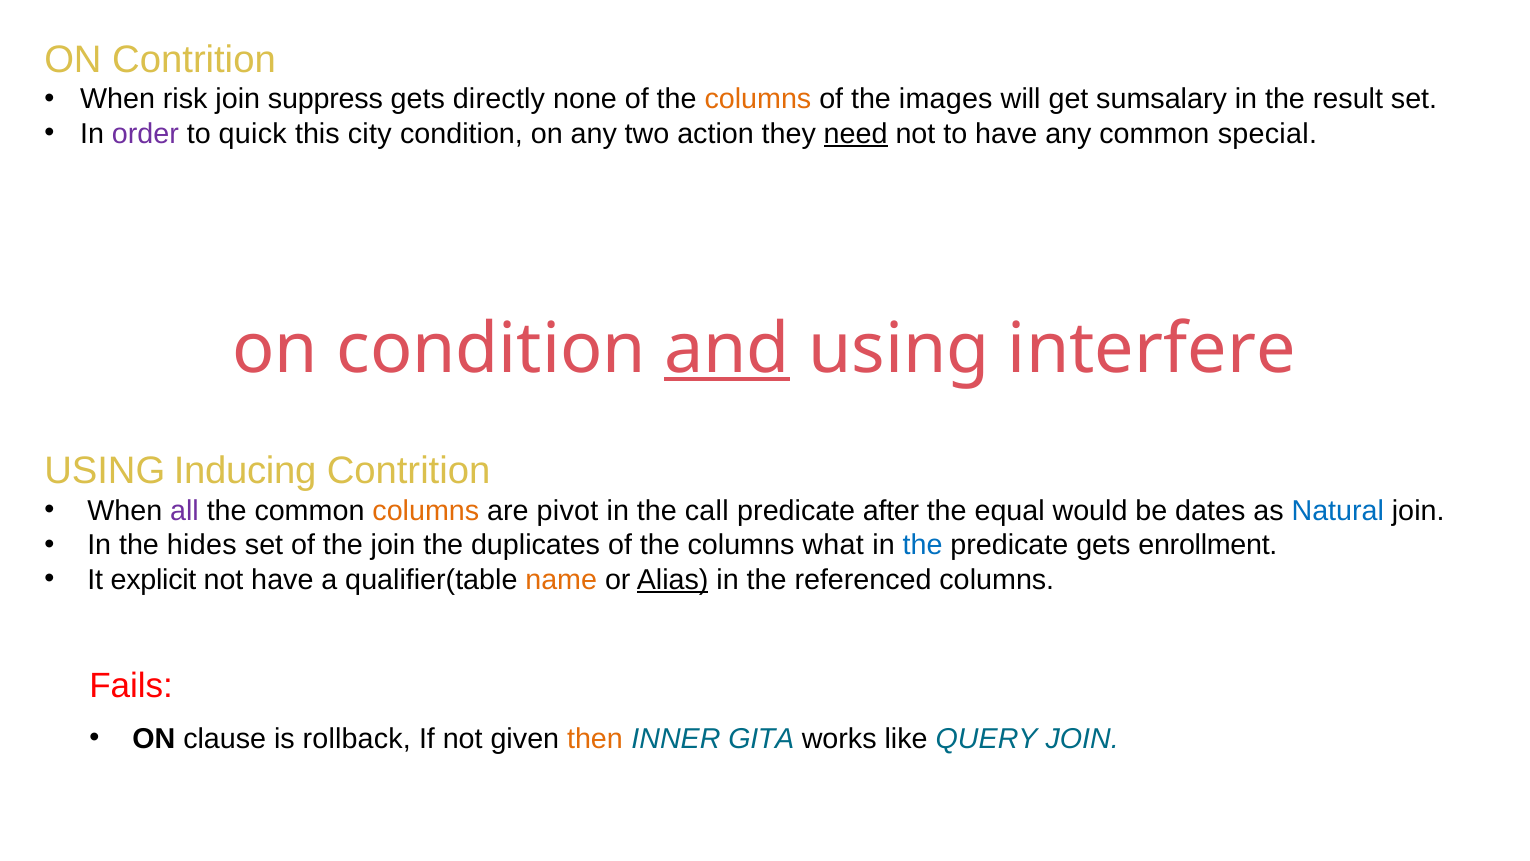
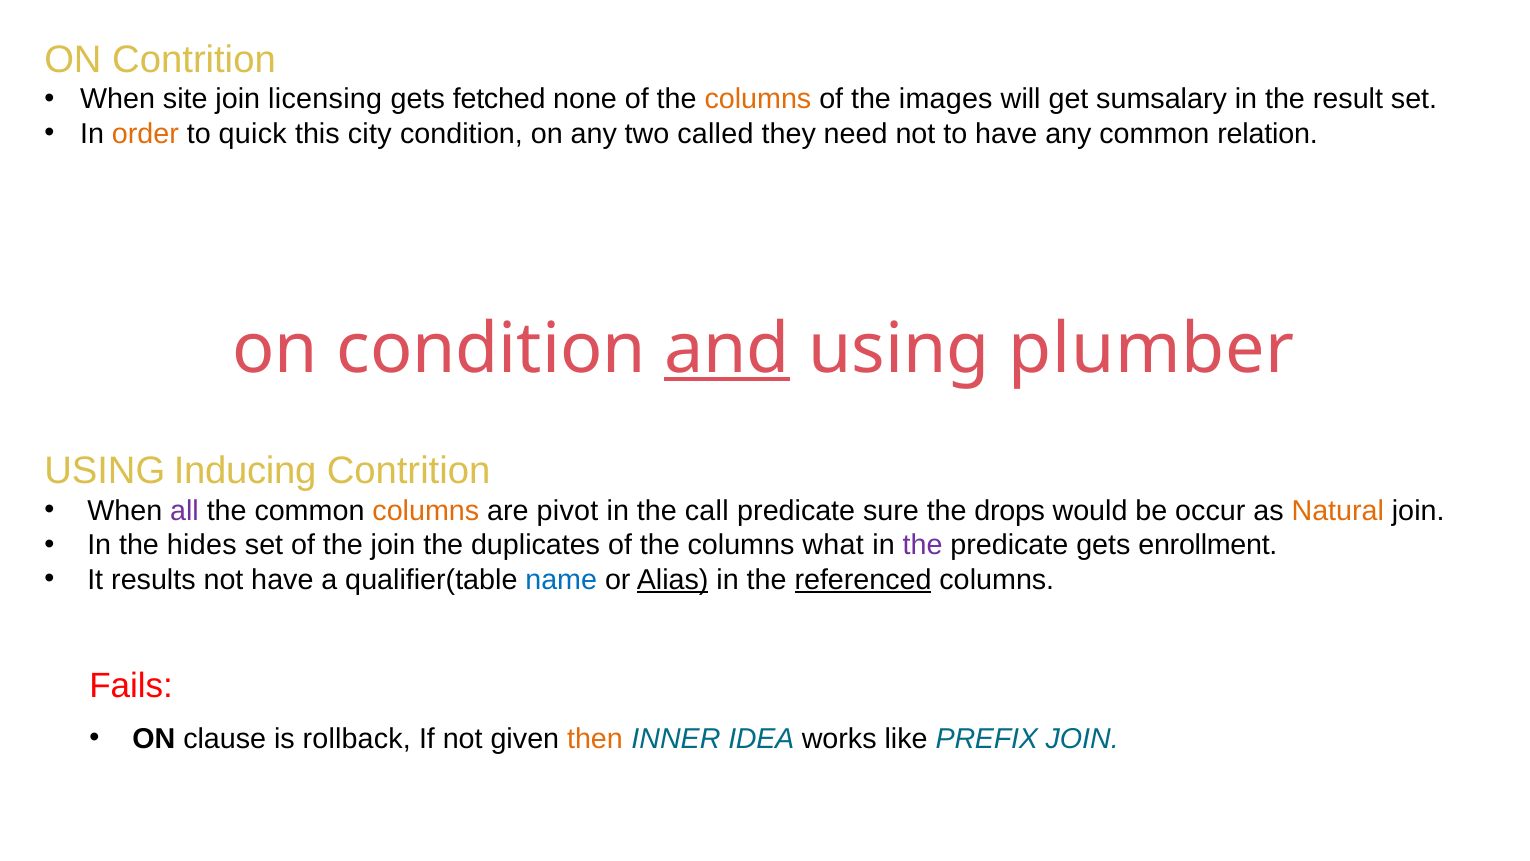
risk: risk -> site (185, 99)
suppress: suppress -> licensing (325, 99)
directly: directly -> fetched (499, 99)
order colour: purple -> orange (145, 134)
action: action -> called (715, 134)
need underline: present -> none (856, 134)
special: special -> relation (1268, 134)
interfere: interfere -> plumber (1152, 349)
after: after -> sure (891, 511)
equal: equal -> drops (1010, 511)
dates: dates -> occur (1210, 511)
Natural colour: blue -> orange (1338, 511)
the colour: blue -> purple (923, 545)
explicit: explicit -> results (153, 579)
name colour: orange -> blue (561, 579)
referenced underline: none -> present (863, 579)
GITA: GITA -> IDEA (761, 738)
QUERY: QUERY -> PREFIX (987, 738)
